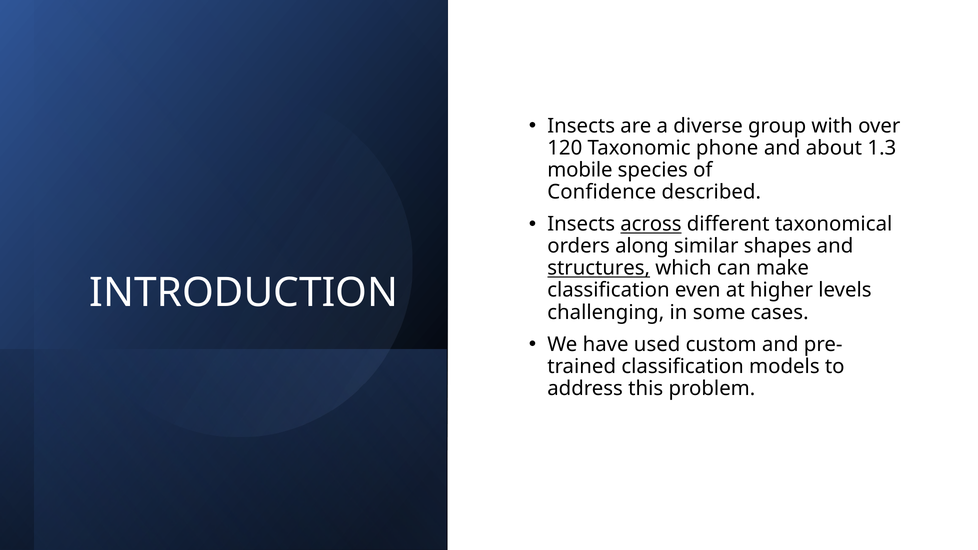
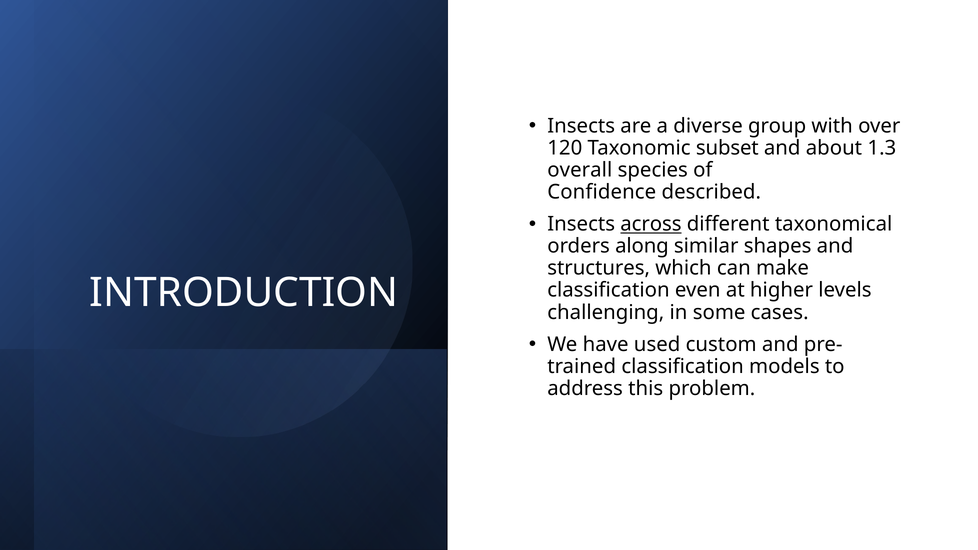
phone: phone -> subset (727, 148)
mobile: mobile -> overall (580, 170)
structures underline: present -> none (599, 268)
